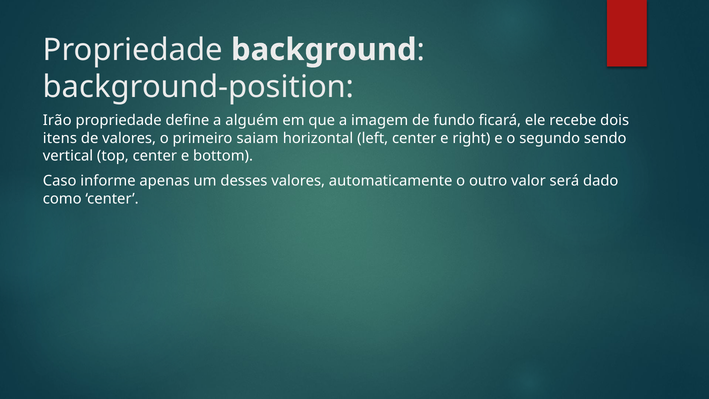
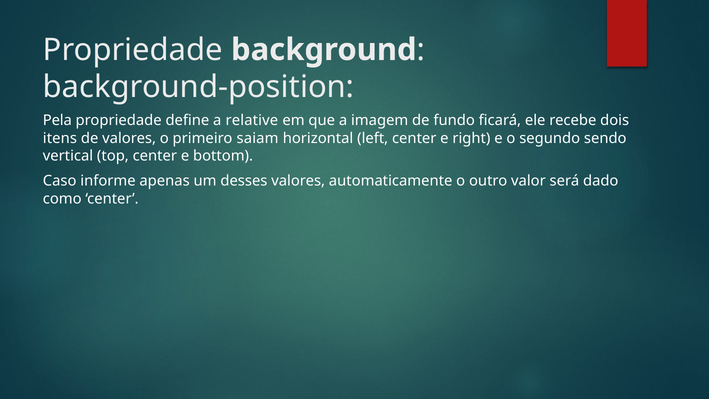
Irão: Irão -> Pela (57, 120)
alguém: alguém -> relative (252, 120)
